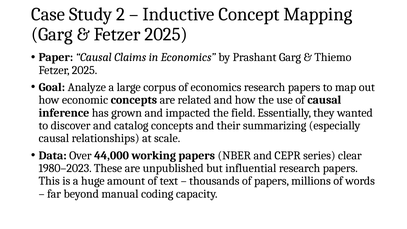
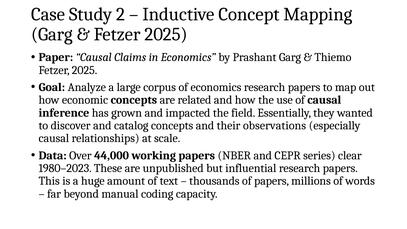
summarizing: summarizing -> observations (275, 126)
